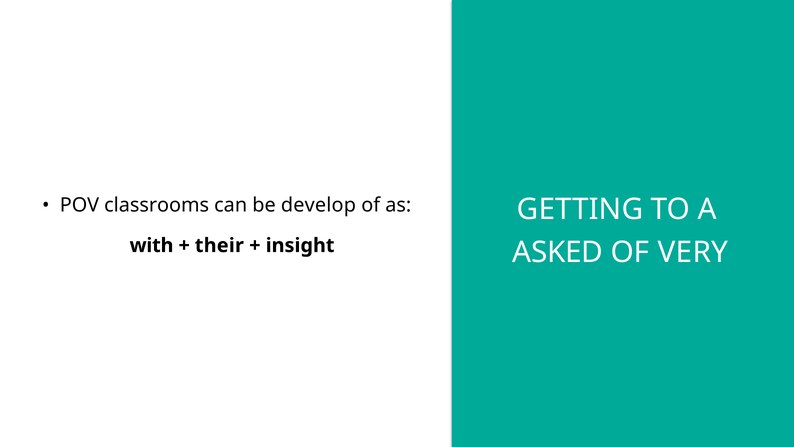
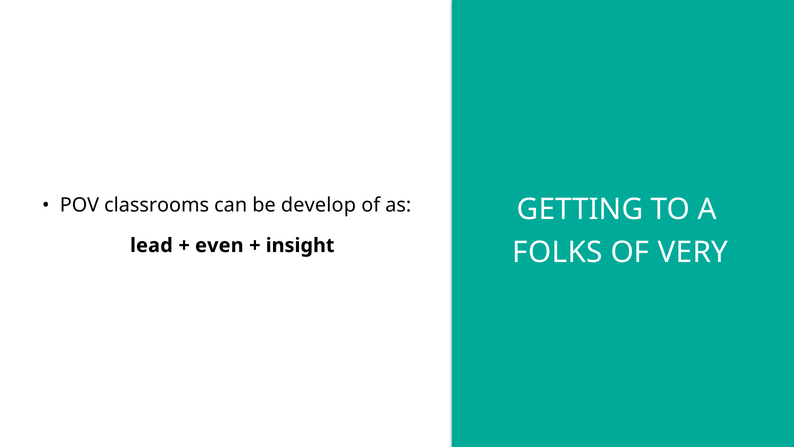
with: with -> lead (151, 245)
their: their -> even (219, 245)
ASKED: ASKED -> FOLKS (557, 252)
